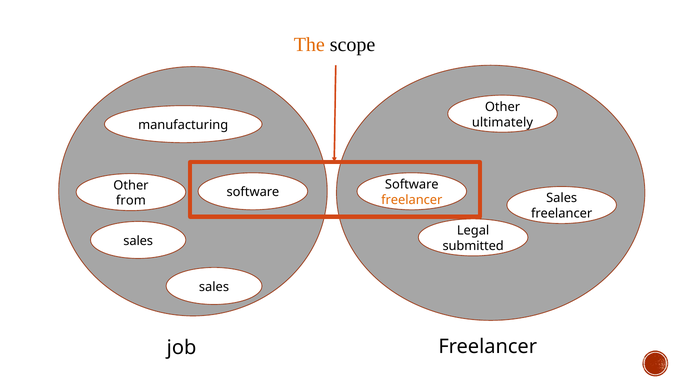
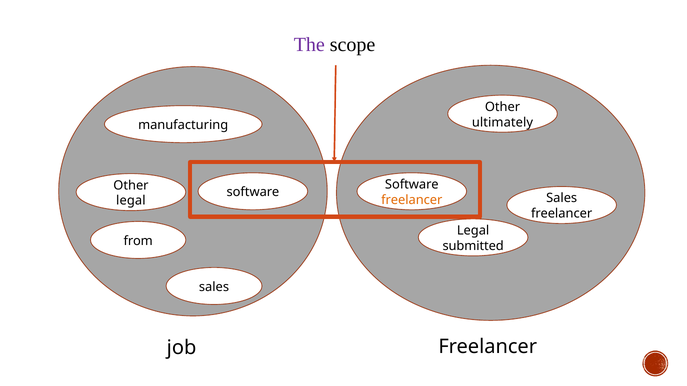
The colour: orange -> purple (309, 44)
from: from -> legal (131, 201)
sales: sales -> from (138, 241)
